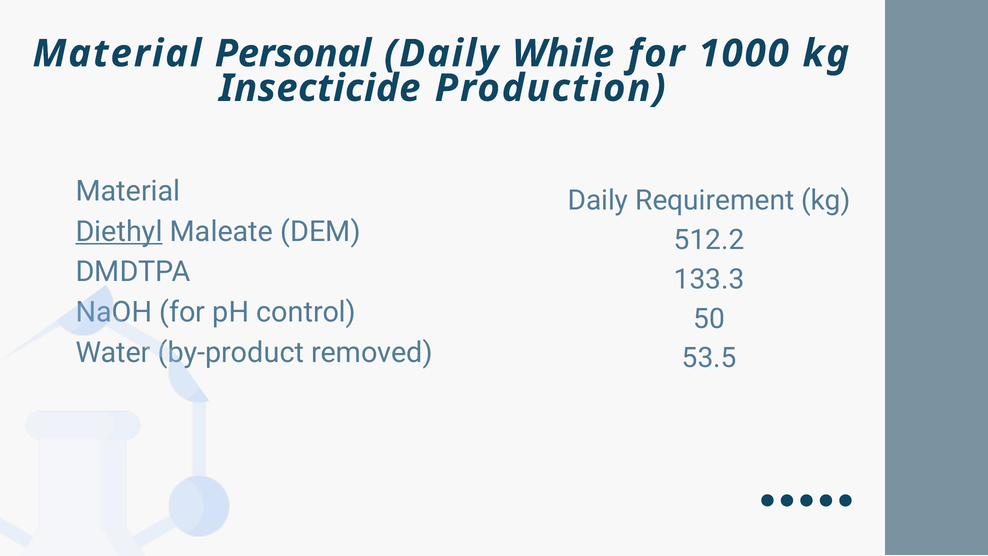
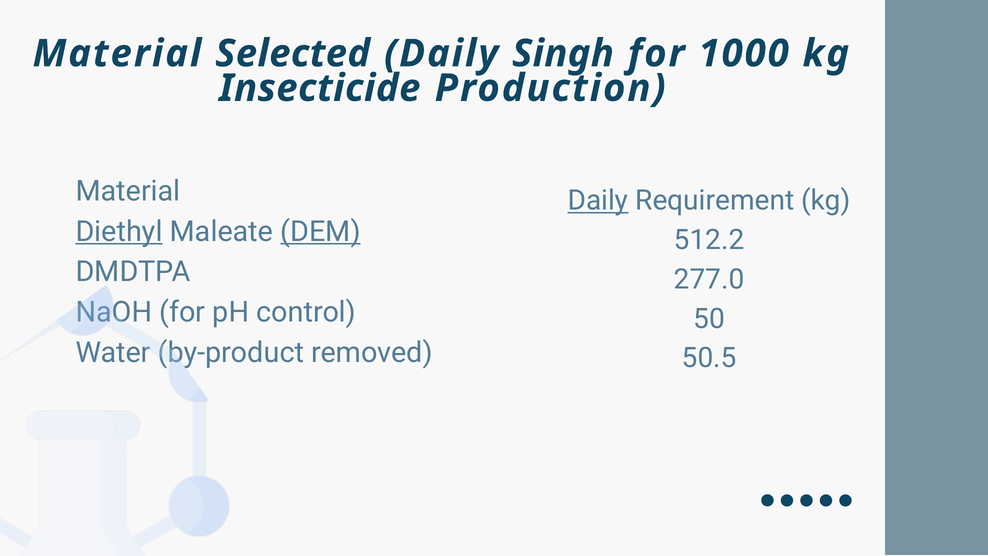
Personal: Personal -> Selected (293, 54)
While: While -> Singh (563, 54)
Daily underline: none -> present (598, 200)
DEM underline: none -> present (320, 231)
133.3: 133.3 -> 277.0 (709, 279)
53.5: 53.5 -> 50.5 (709, 358)
